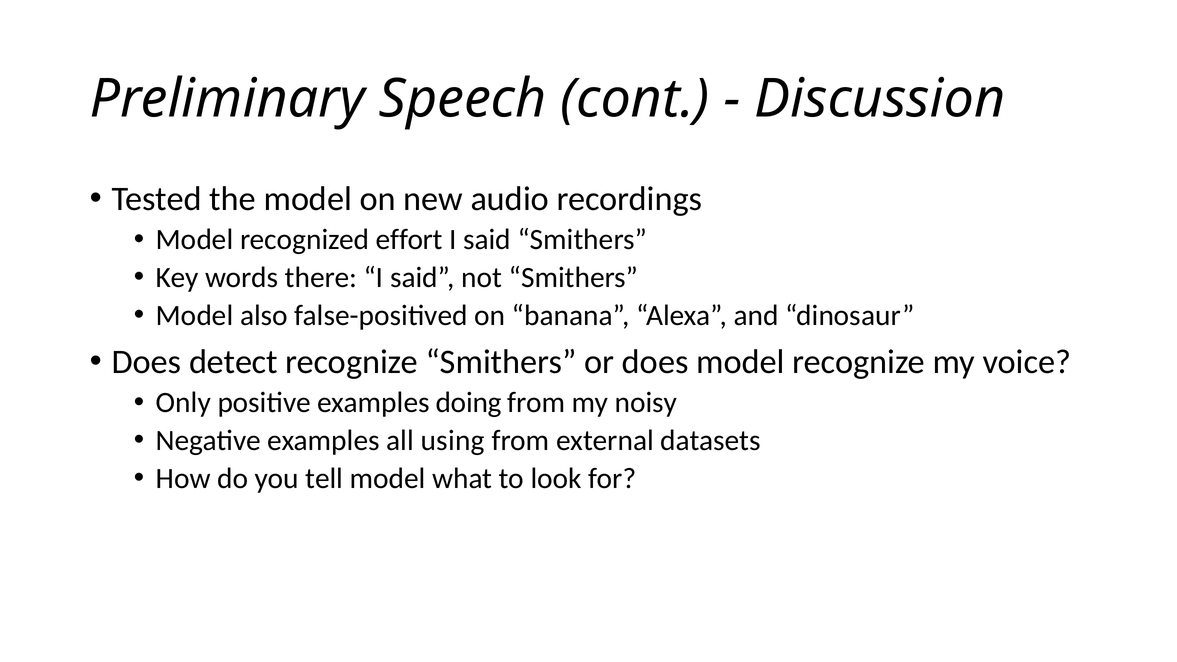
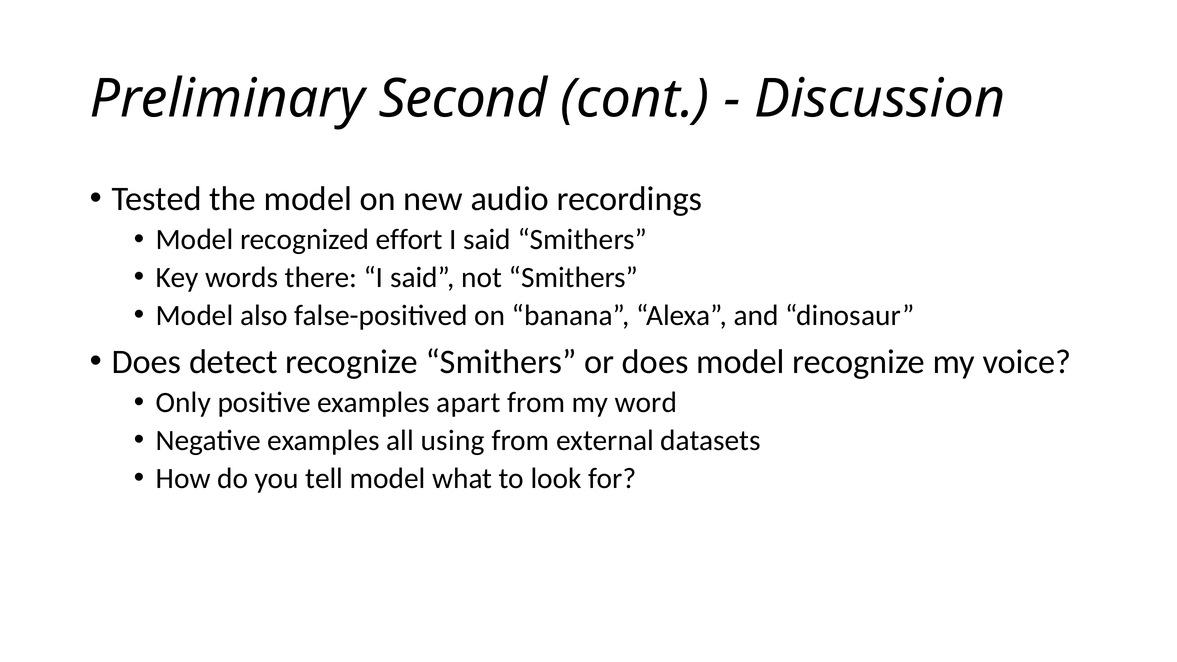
Speech: Speech -> Second (463, 99)
doing: doing -> apart (468, 403)
noisy: noisy -> word (646, 403)
